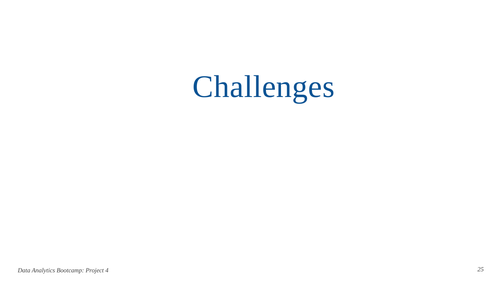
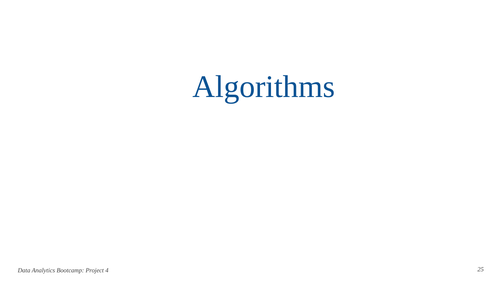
Challenges: Challenges -> Algorithms (264, 86)
